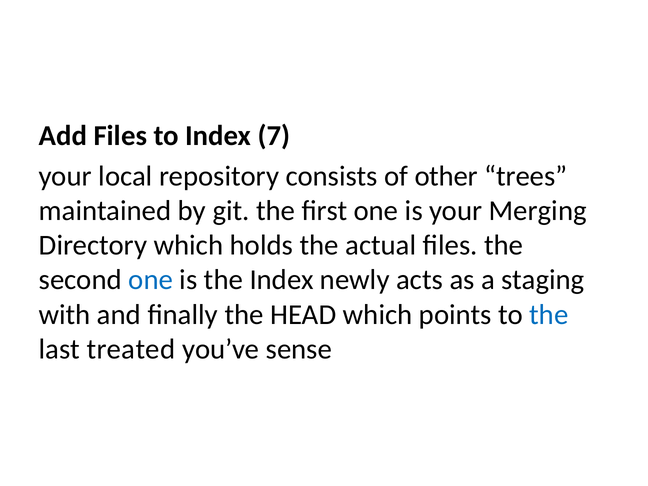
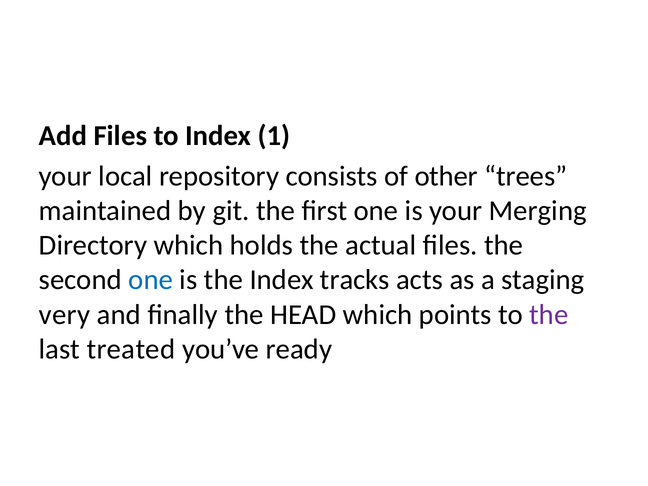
7: 7 -> 1 (274, 136)
newly: newly -> tracks (355, 280)
with: with -> very (65, 315)
the colour: blue -> purple (549, 315)
sense: sense -> ready (299, 349)
